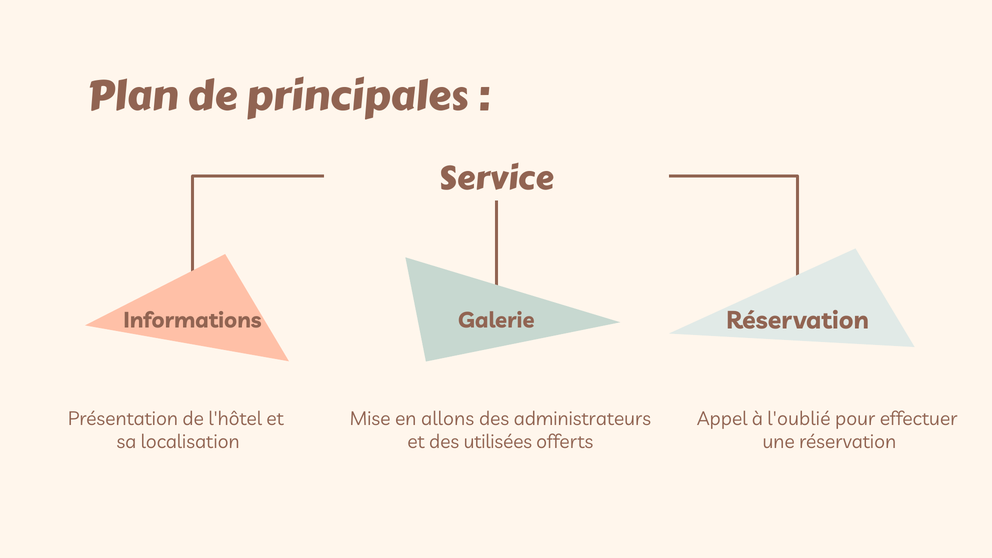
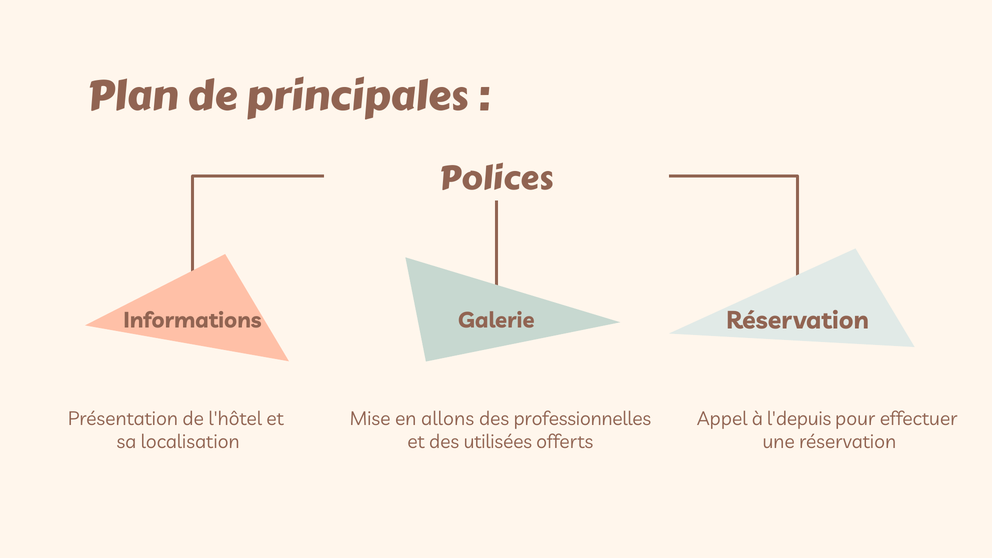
Service: Service -> Polices (496, 178)
l'oublié: l'oublié -> l'depuis (799, 419)
administrateurs: administrateurs -> professionnelles (582, 419)
